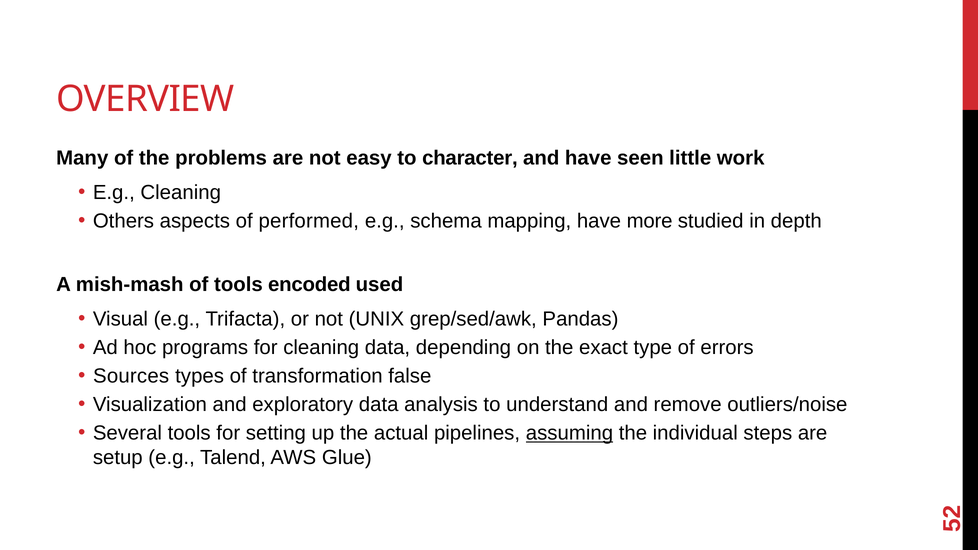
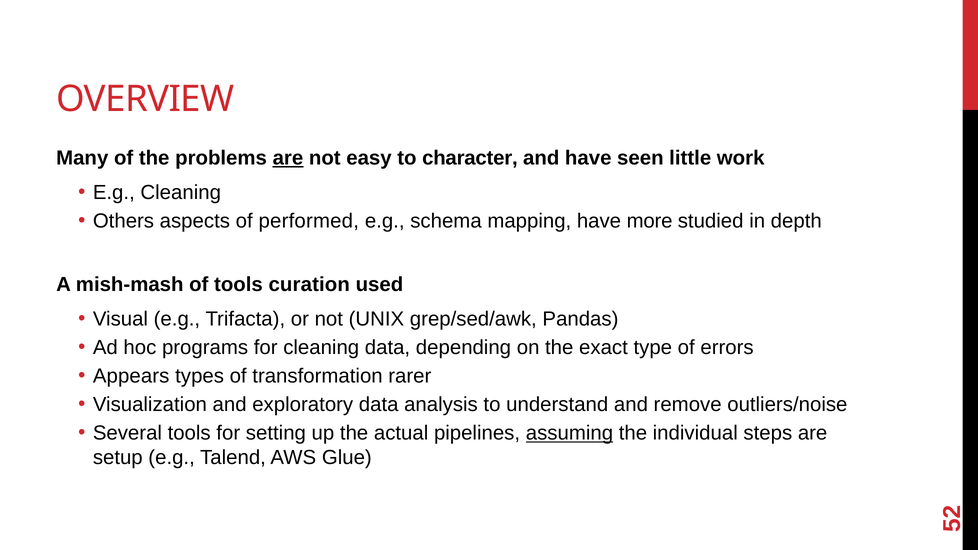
are underline: none -> present (288, 158)
encoded: encoded -> curation (309, 284)
Sources: Sources -> Appears (131, 376)
false: false -> rarer (410, 376)
